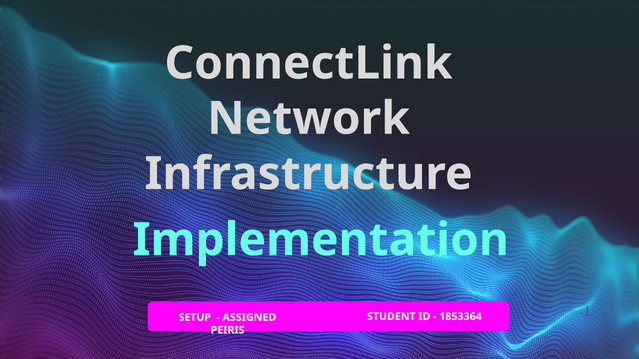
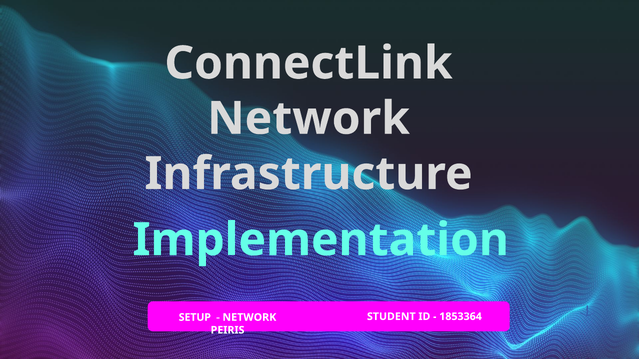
ASSIGNED: ASSIGNED -> NETWORK (249, 318)
